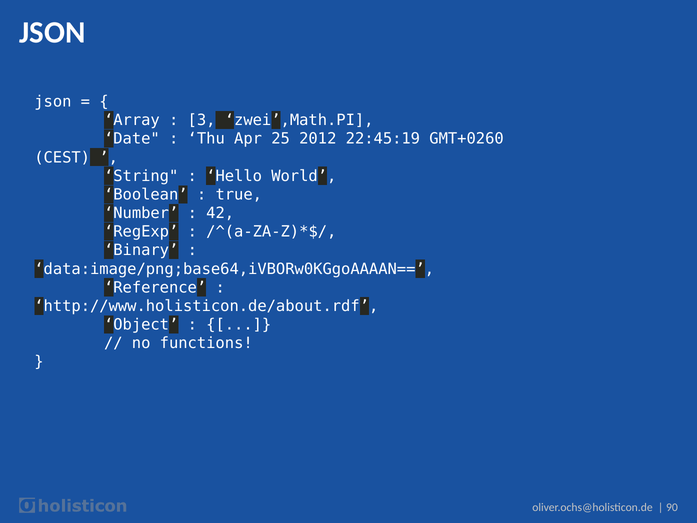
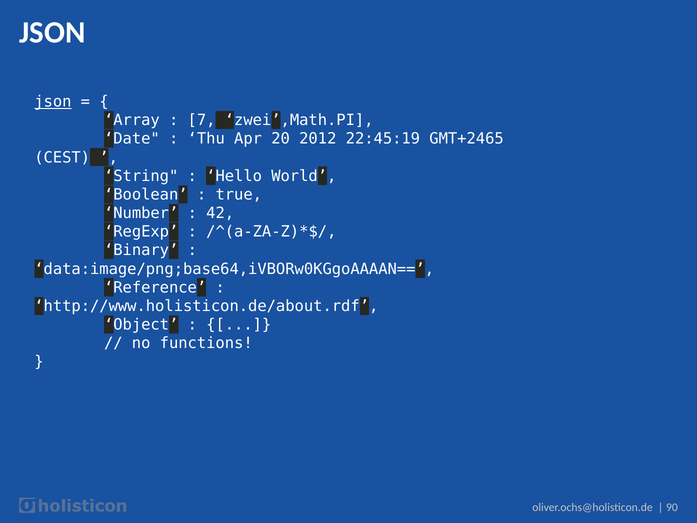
json underline: none -> present (53, 102)
3: 3 -> 7 (202, 120)
25: 25 -> 20 (281, 139)
GMT+0260: GMT+0260 -> GMT+2465 (467, 139)
